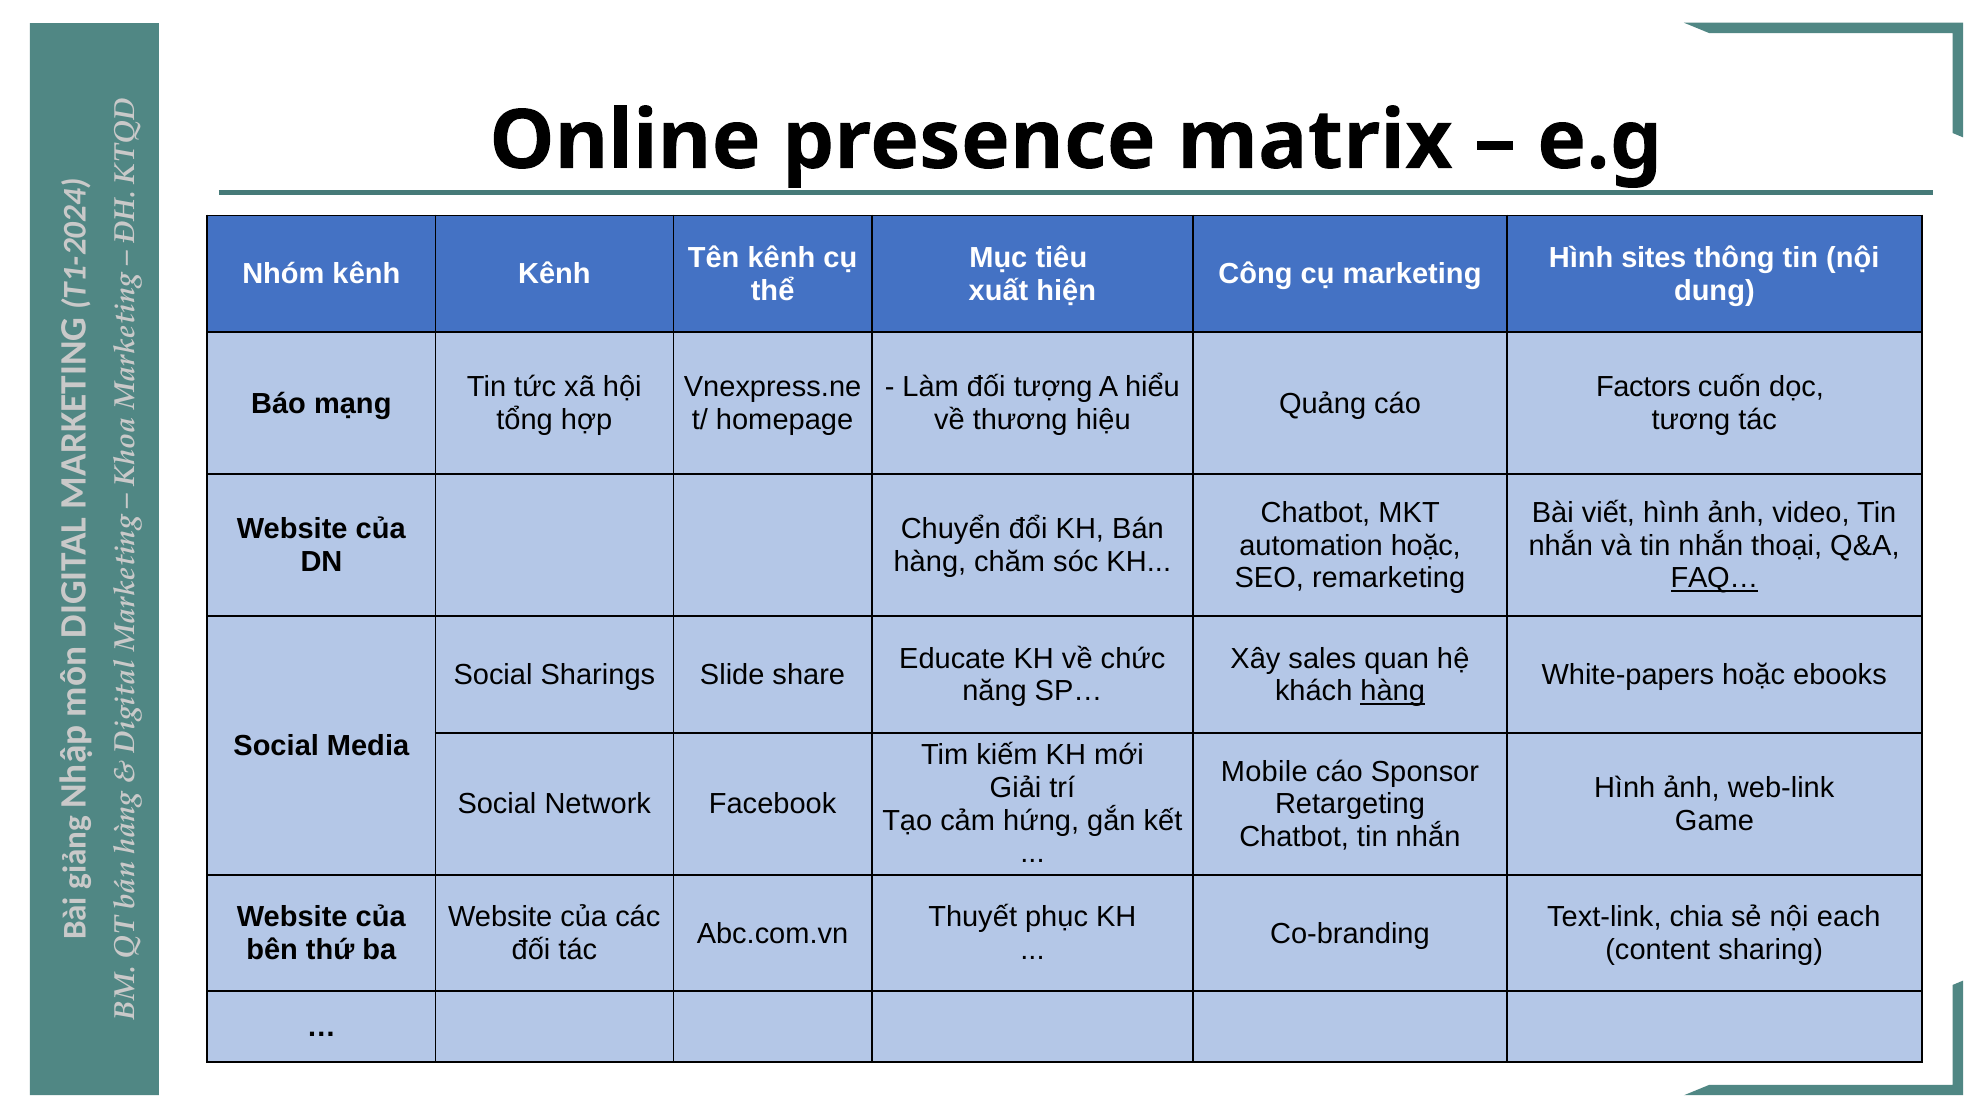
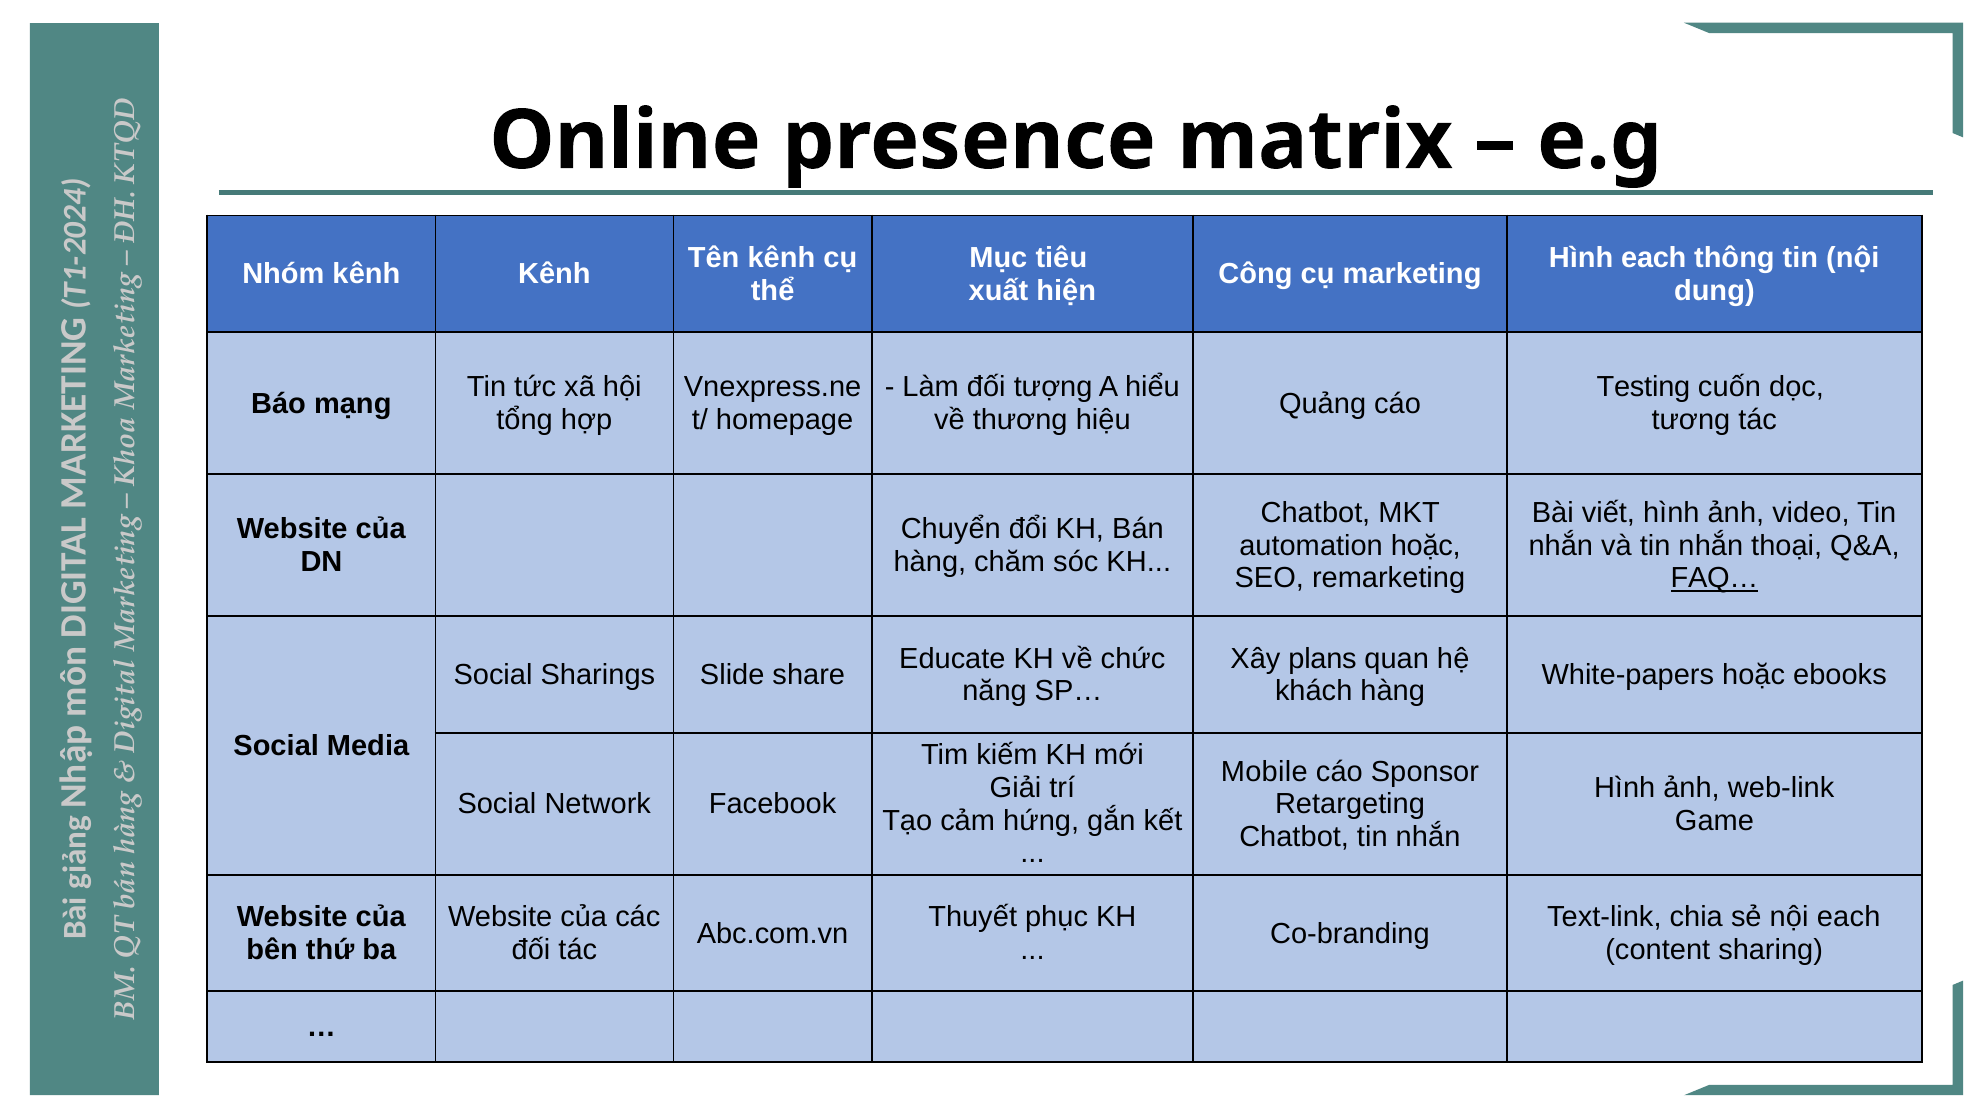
Hình sites: sites -> each (1654, 258)
Factors: Factors -> Testing (1643, 387)
sales: sales -> plans (1323, 659)
hàng underline: present -> none (1393, 691)
